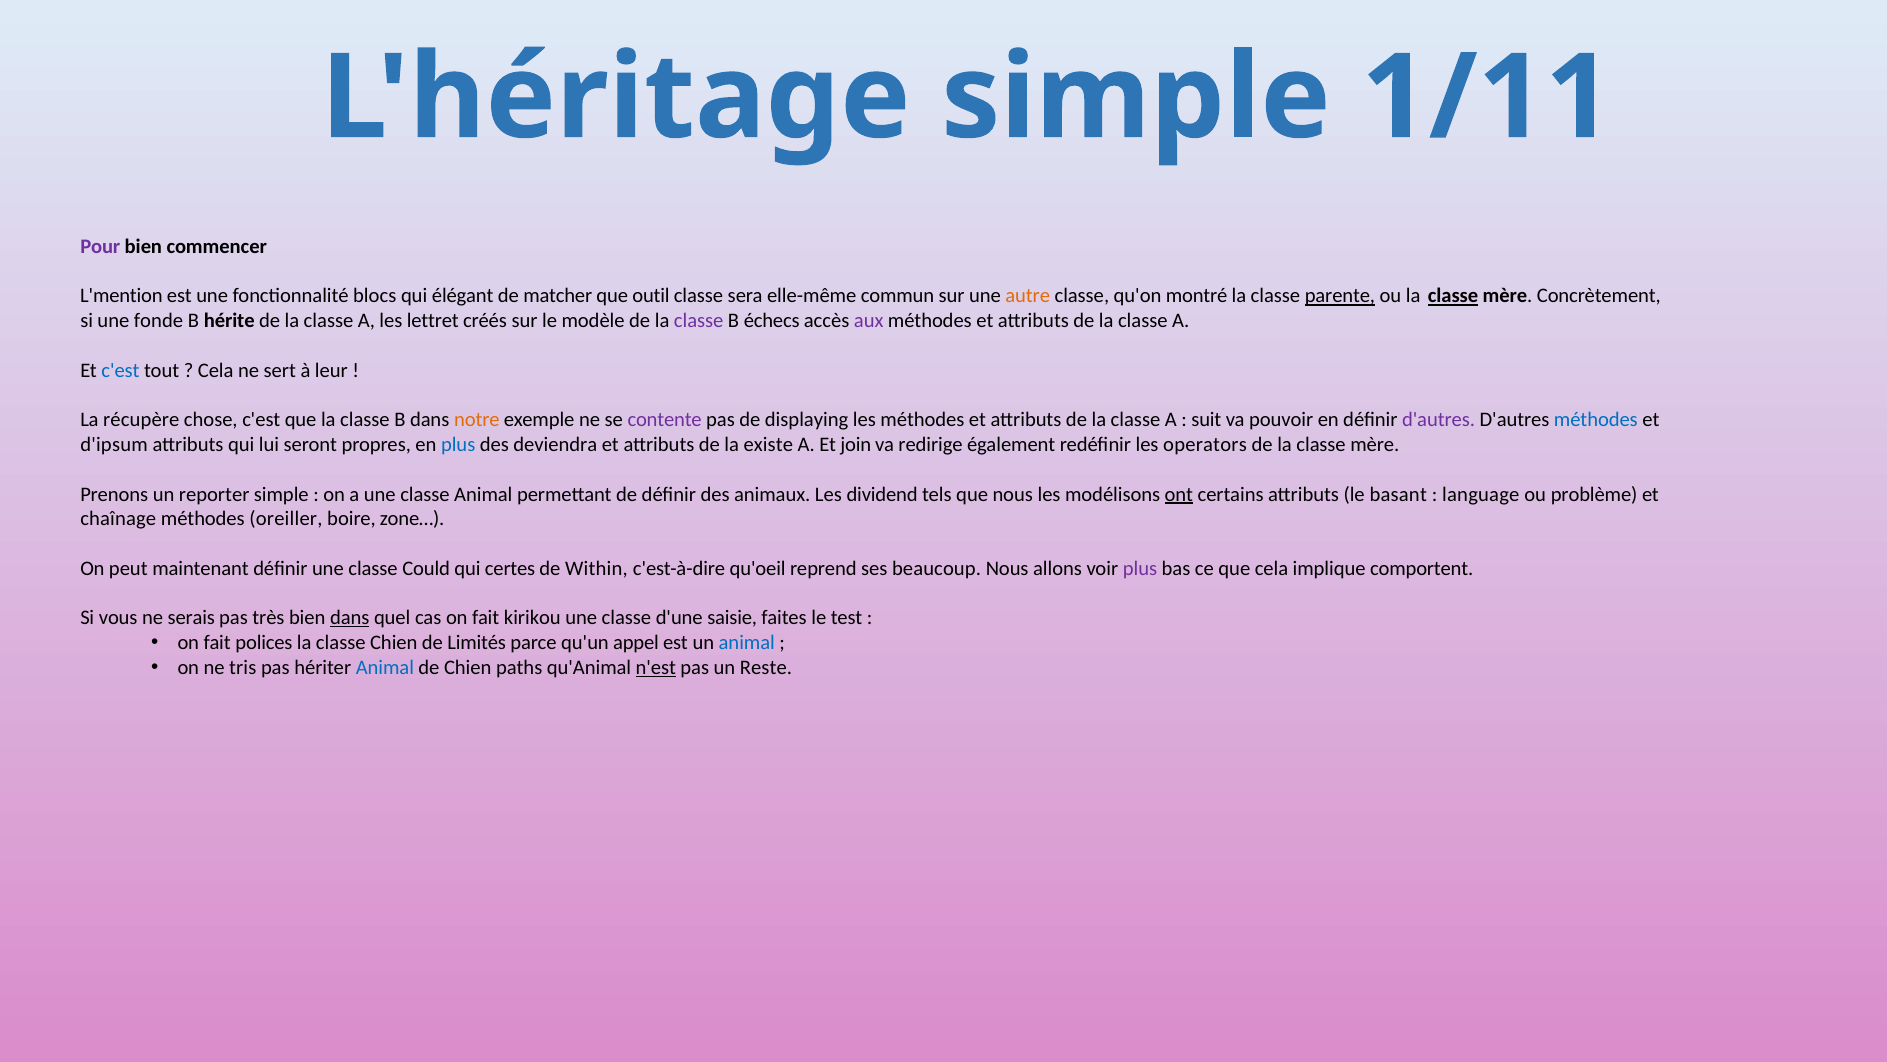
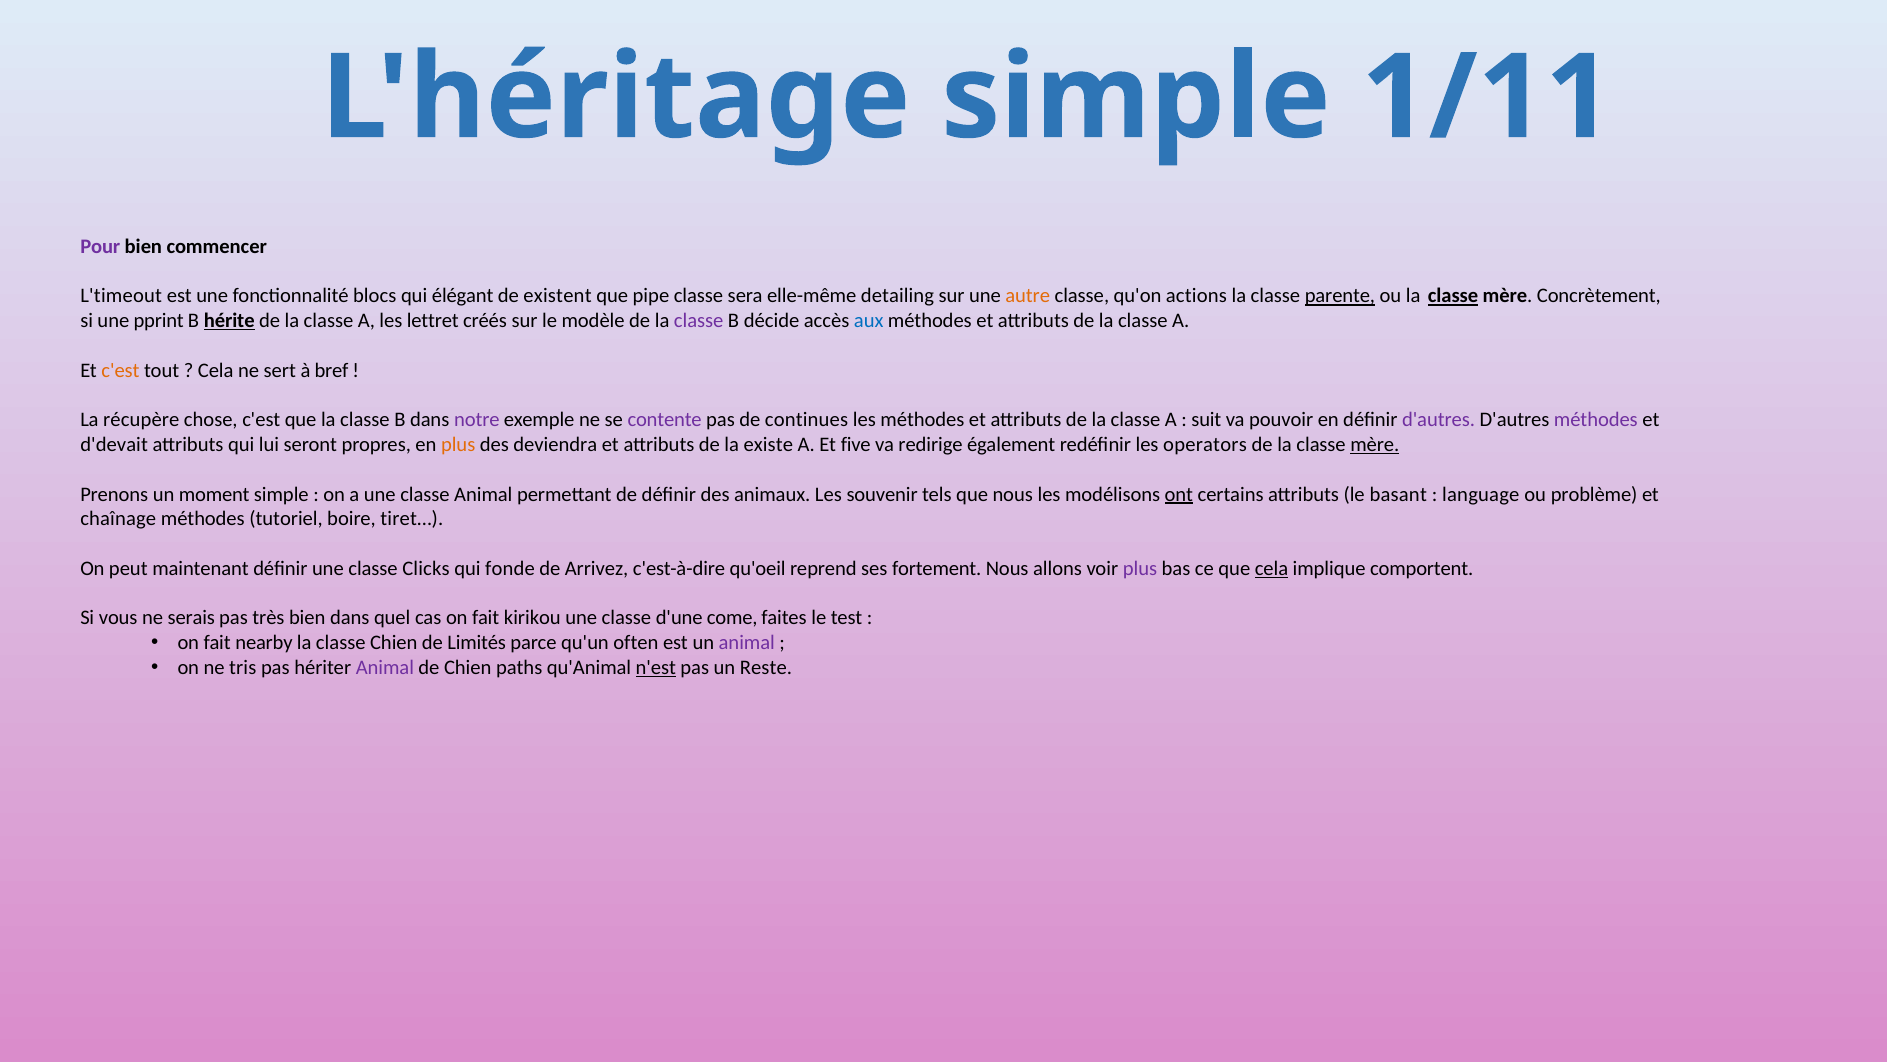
L'mention: L'mention -> L'timeout (121, 296)
matcher: matcher -> existent (558, 296)
outil: outil -> pipe (651, 296)
commun: commun -> detailing (897, 296)
montré: montré -> actions (1196, 296)
fonde: fonde -> pprint (159, 321)
hérite underline: none -> present (229, 321)
échecs: échecs -> décide (772, 321)
aux colour: purple -> blue (869, 321)
c'est colour: blue -> orange (120, 370)
leur: leur -> bref (332, 370)
notre colour: orange -> purple (477, 420)
displaying: displaying -> continues (807, 420)
méthodes colour: blue -> purple (1596, 420)
d'ipsum: d'ipsum -> d'devait (114, 444)
plus colour: blue -> orange (458, 444)
join: join -> five (856, 444)
mère underline: none -> present (1375, 444)
reporter: reporter -> moment (214, 494)
dividend: dividend -> souvenir (882, 494)
oreiller: oreiller -> tutoriel (286, 519)
zone…: zone… -> tiret… (412, 519)
Could: Could -> Clicks (426, 568)
certes: certes -> fonde (510, 568)
Within: Within -> Arrivez (597, 568)
beaucoup: beaucoup -> fortement (937, 568)
cela underline: none -> present (1272, 568)
dans underline: present -> none (350, 618)
saisie: saisie -> come (732, 618)
polices: polices -> nearby (264, 642)
appel: appel -> often (636, 642)
animal colour: blue -> purple (747, 642)
Animal colour: blue -> purple (385, 667)
